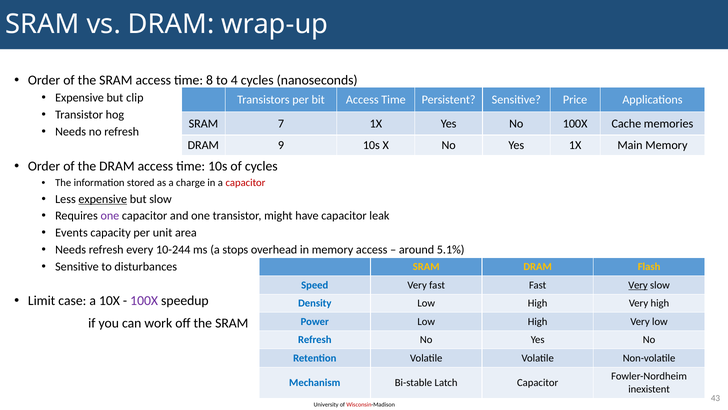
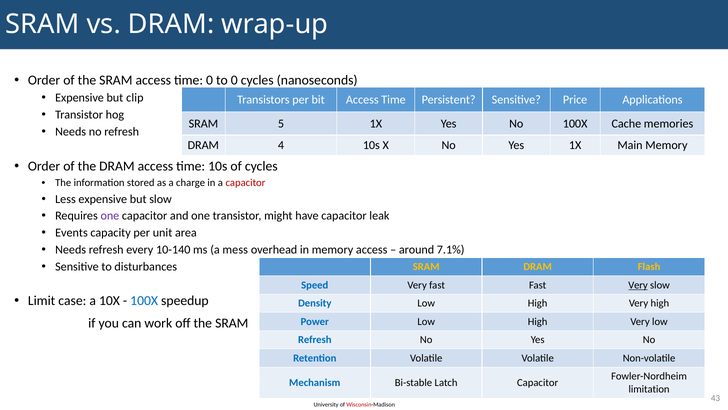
time 8: 8 -> 0 (210, 80)
to 4: 4 -> 0 (234, 80)
7: 7 -> 5 (281, 123)
9: 9 -> 4 (281, 145)
expensive underline: present -> none (103, 199)
10-244: 10-244 -> 10-140 (173, 249)
stops: stops -> mess (235, 249)
5.1%: 5.1% -> 7.1% (451, 249)
100X colour: purple -> blue (144, 301)
inexistent: inexistent -> limitation (649, 389)
